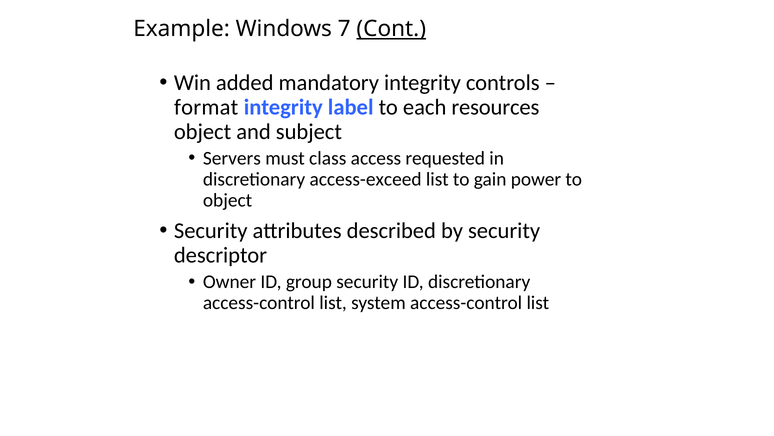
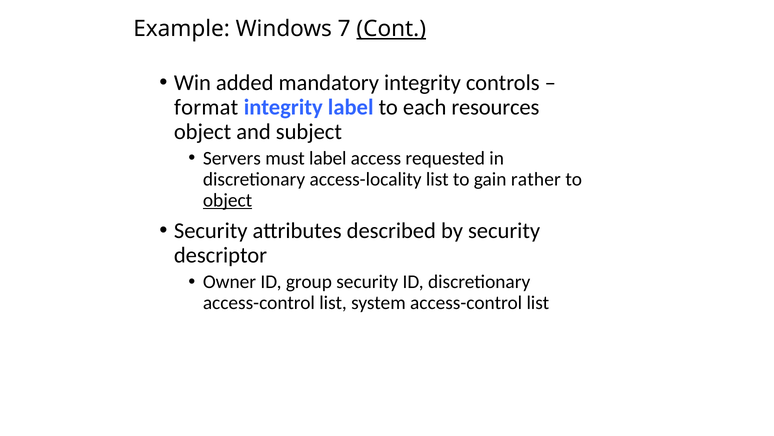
must class: class -> label (328, 158)
access-exceed: access-exceed -> access-locality (366, 179)
power: power -> rather (536, 179)
object underline: none -> present (228, 200)
